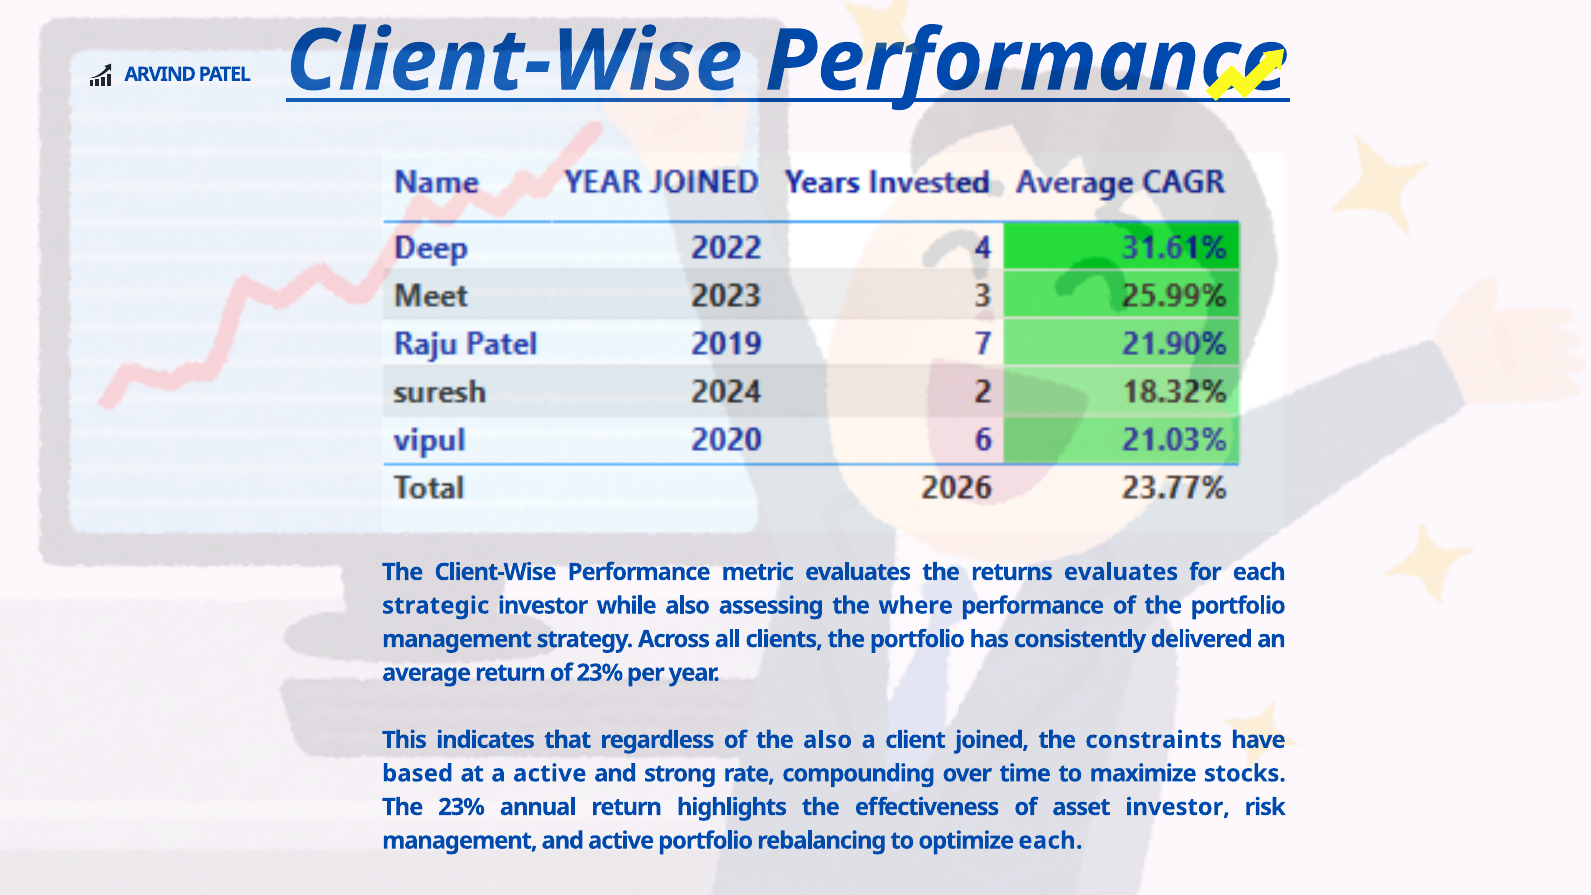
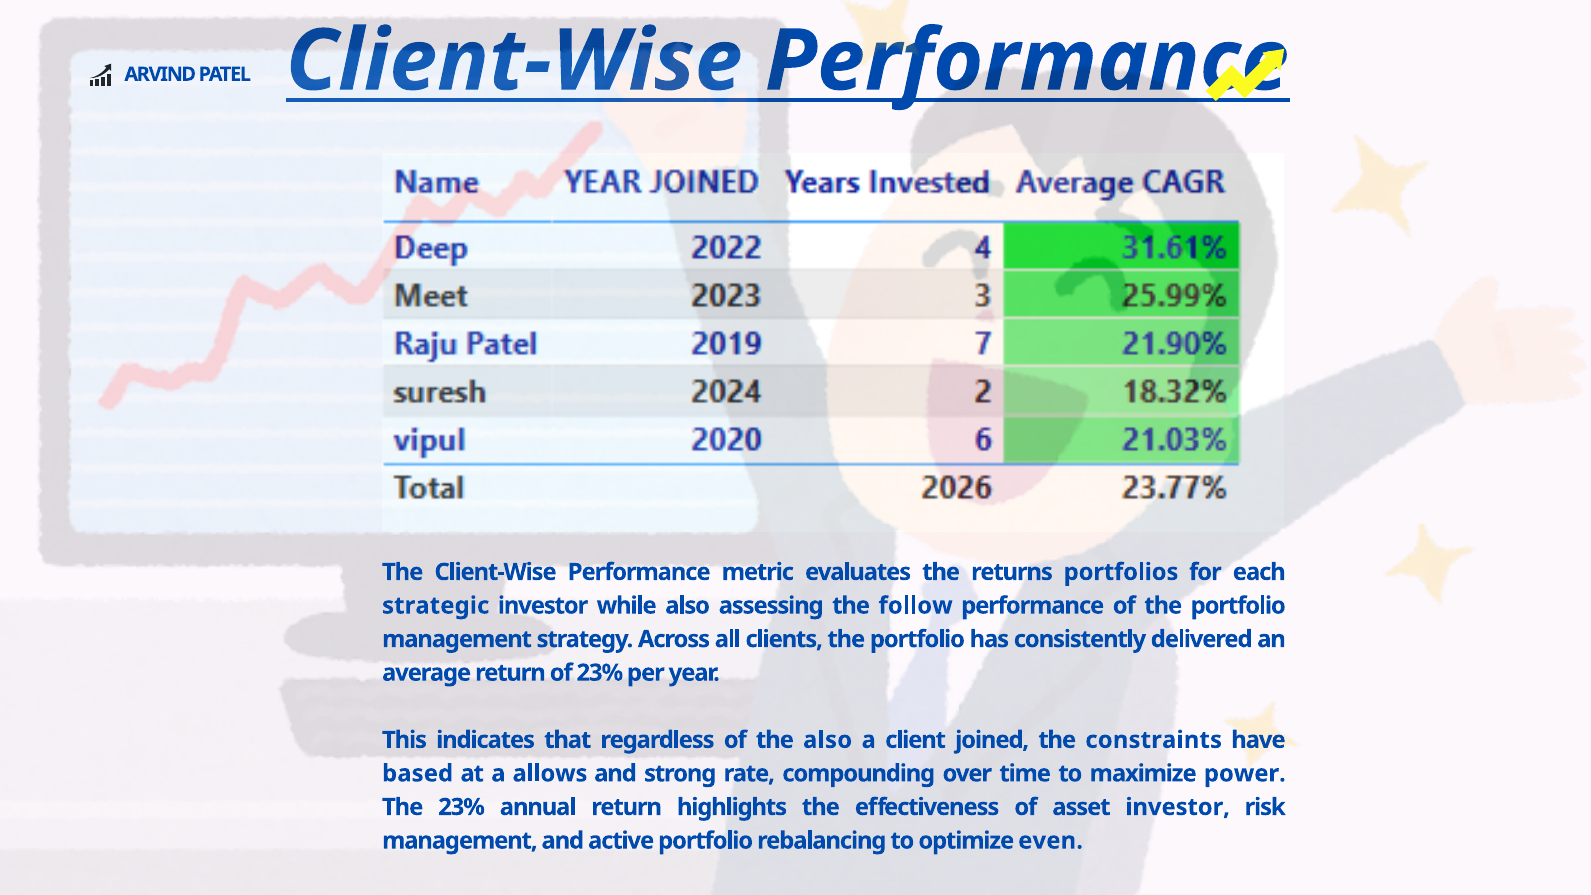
returns evaluates: evaluates -> portfolios (1121, 572)
where: where -> follow (916, 606)
a active: active -> allows (550, 773)
stocks: stocks -> power (1245, 773)
optimize each: each -> even (1051, 841)
